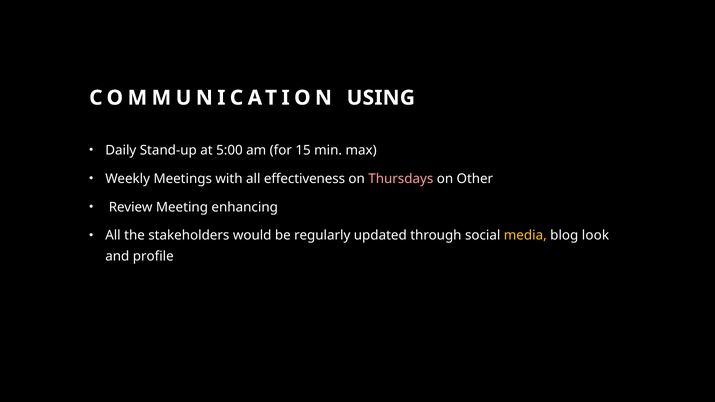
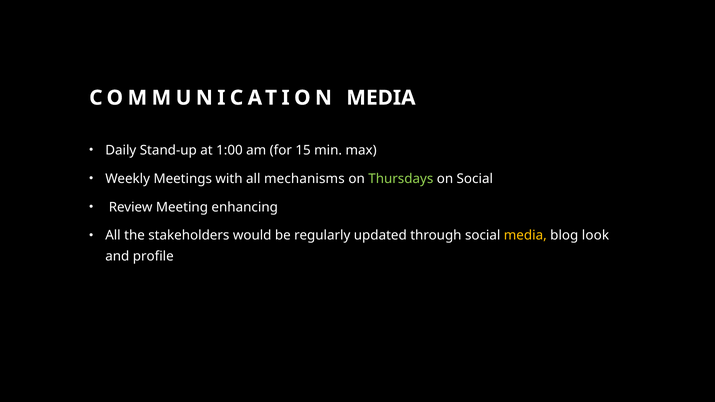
COMMUNICATION USING: USING -> MEDIA (381, 98)
5:00: 5:00 -> 1:00 (229, 151)
effectiveness: effectiveness -> mechanisms (304, 179)
Thursdays colour: pink -> light green (401, 179)
on Other: Other -> Social (475, 179)
